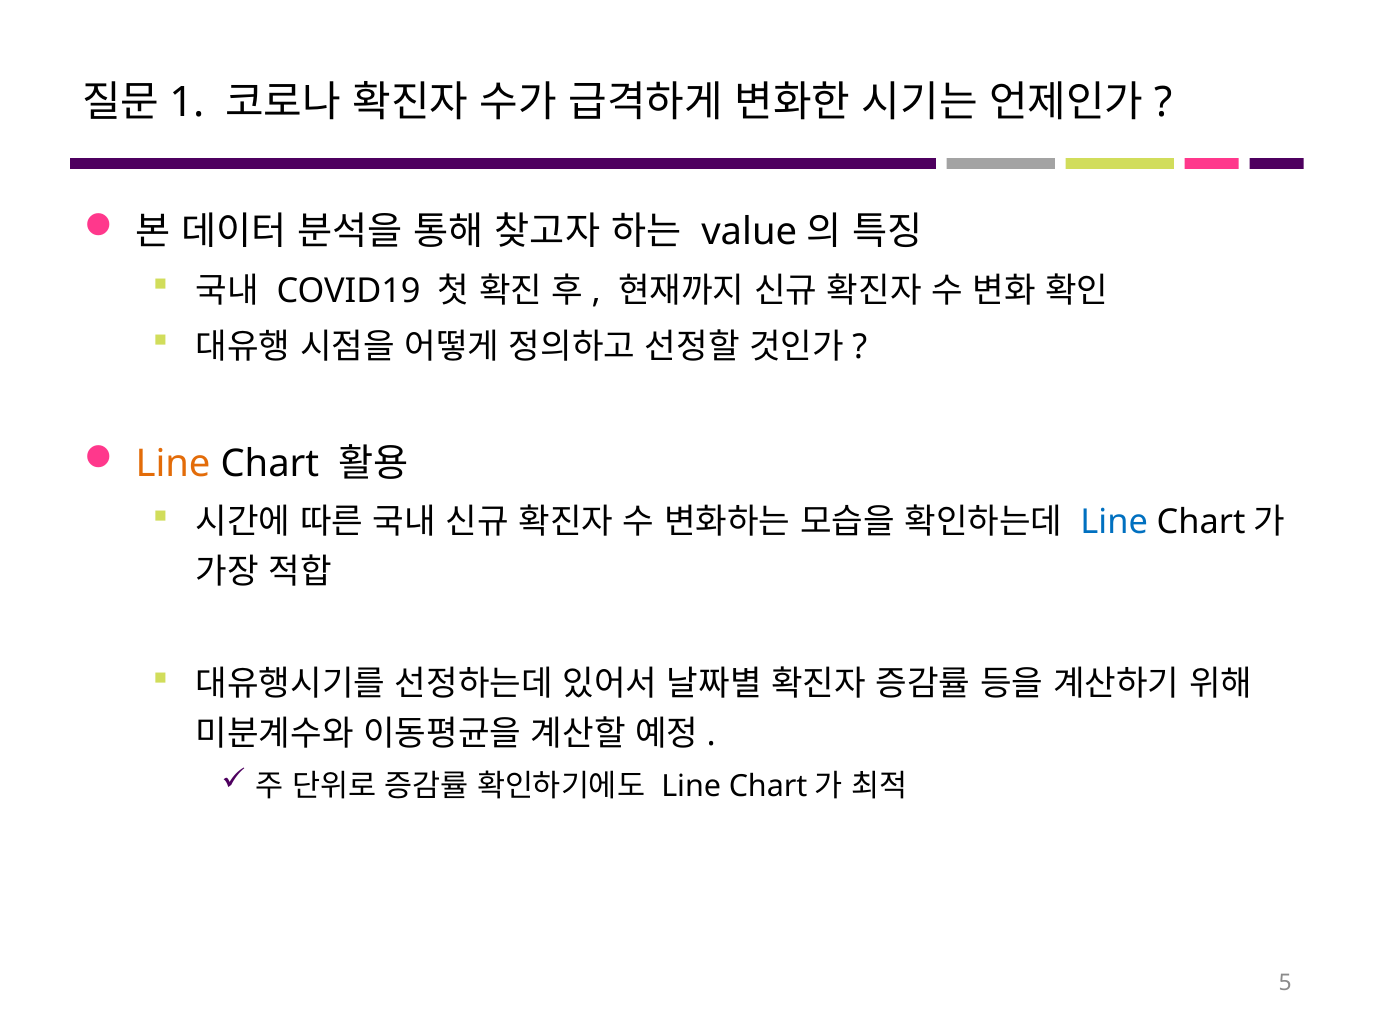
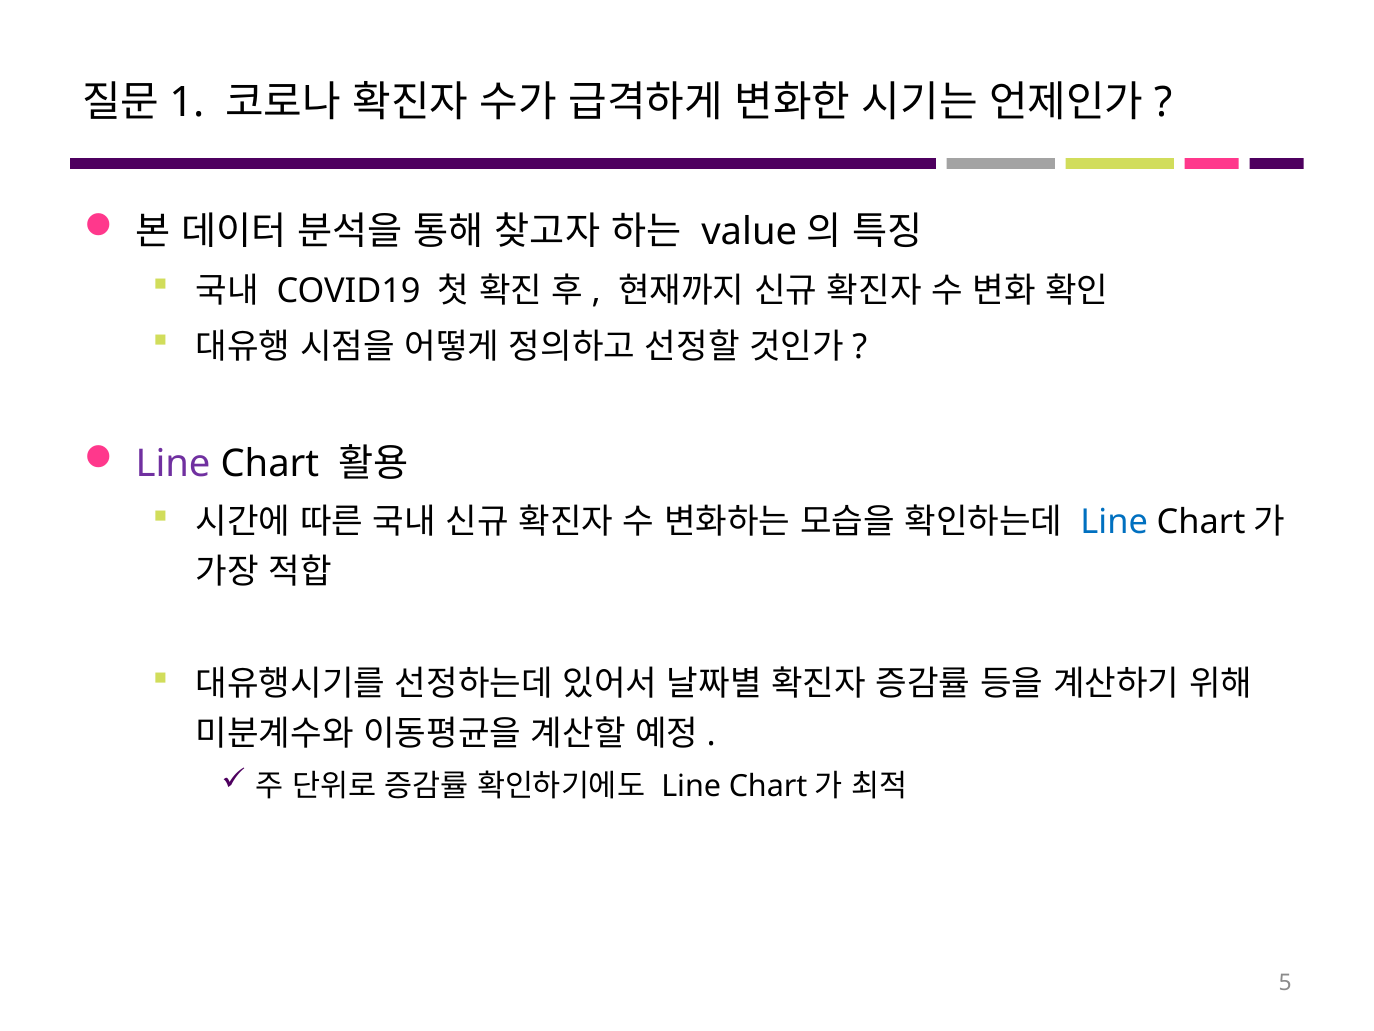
Line colour: orange -> purple (173, 464)
